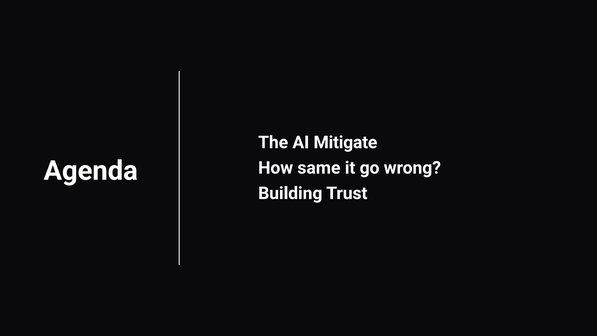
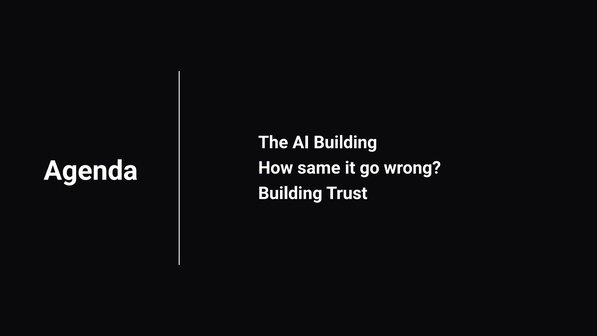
AI Mitigate: Mitigate -> Building (345, 142)
